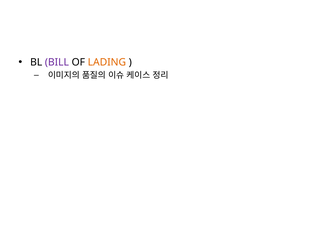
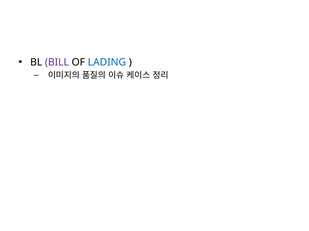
LADING colour: orange -> blue (107, 63)
